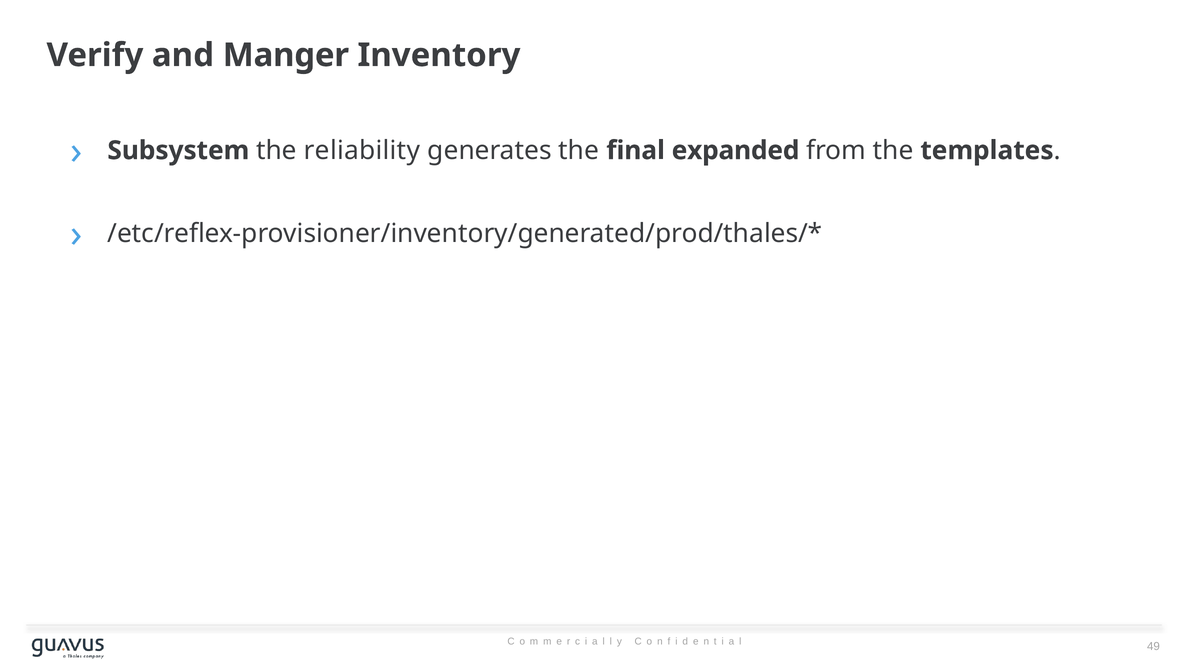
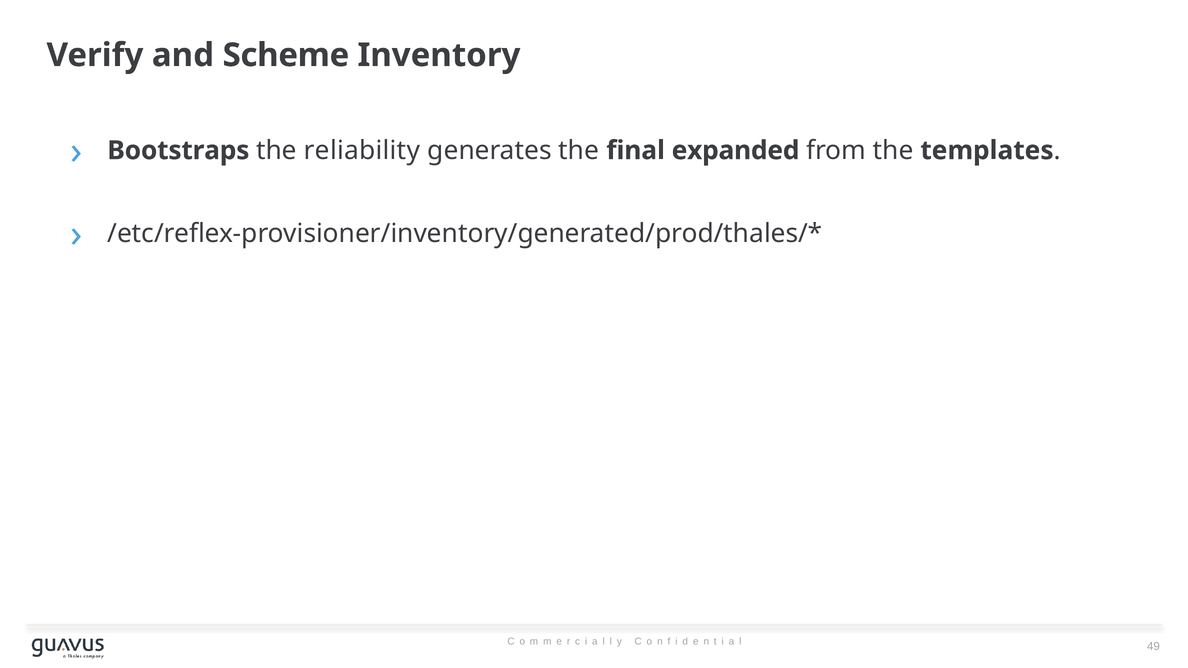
Manger: Manger -> Scheme (286, 55)
Subsystem: Subsystem -> Bootstraps (178, 151)
